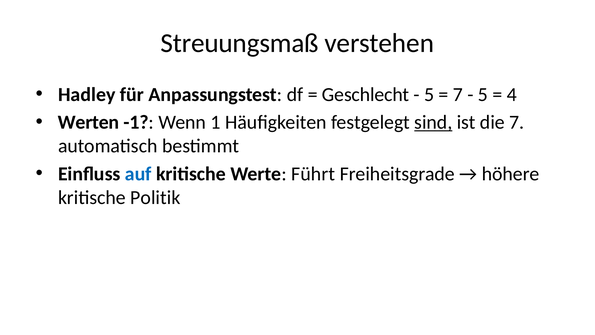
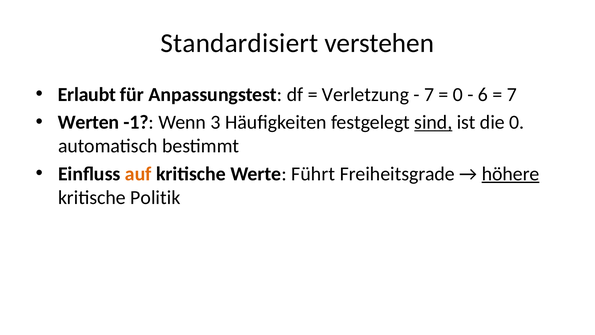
Streuungsmaß: Streuungsmaß -> Standardisiert (239, 43)
Hadley: Hadley -> Erlaubt (87, 94)
Geschlecht: Geschlecht -> Verletzung (366, 94)
5: 5 -> 7 (429, 94)
7: 7 -> 0 (458, 94)
5: 5 -> 6 (483, 94)
4: 4 -> 7 (512, 94)
1: 1 -> 3 (216, 122)
die 7: 7 -> 0 (517, 122)
auf colour: blue -> orange (138, 174)
höhere underline: none -> present (511, 174)
